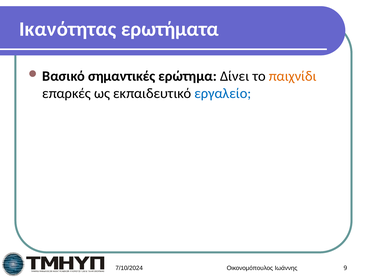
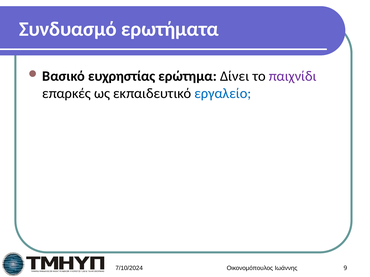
Ικανότητας: Ικανότητας -> Συνδυασμό (68, 29)
σημαντικές: σημαντικές -> ευχρηστίας (122, 76)
παιχνίδι colour: orange -> purple (293, 76)
